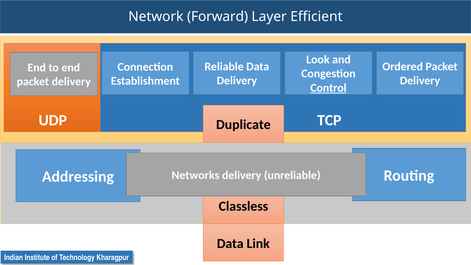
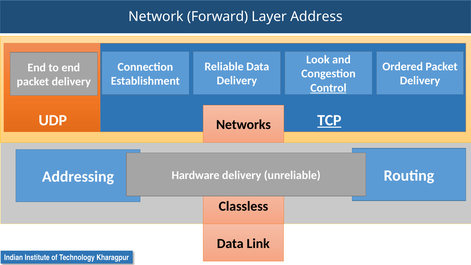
Efficient: Efficient -> Address (316, 17)
TCP underline: none -> present (329, 120)
Duplicate: Duplicate -> Networks (243, 125)
Networks: Networks -> Hardware (196, 175)
